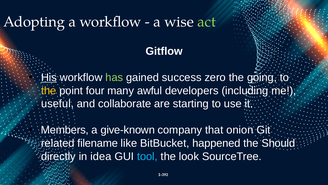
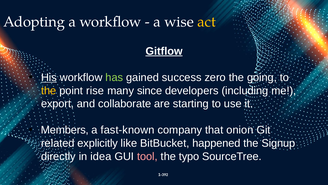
act colour: light green -> yellow (207, 22)
Gitflow underline: none -> present (164, 51)
four: four -> rise (95, 90)
awful: awful -> since (150, 90)
useful: useful -> export (58, 104)
give-known: give-known -> fast-known (128, 130)
filename: filename -> explicitly (98, 143)
Should: Should -> Signup (278, 143)
tool colour: light blue -> pink (147, 156)
look: look -> typo (189, 156)
